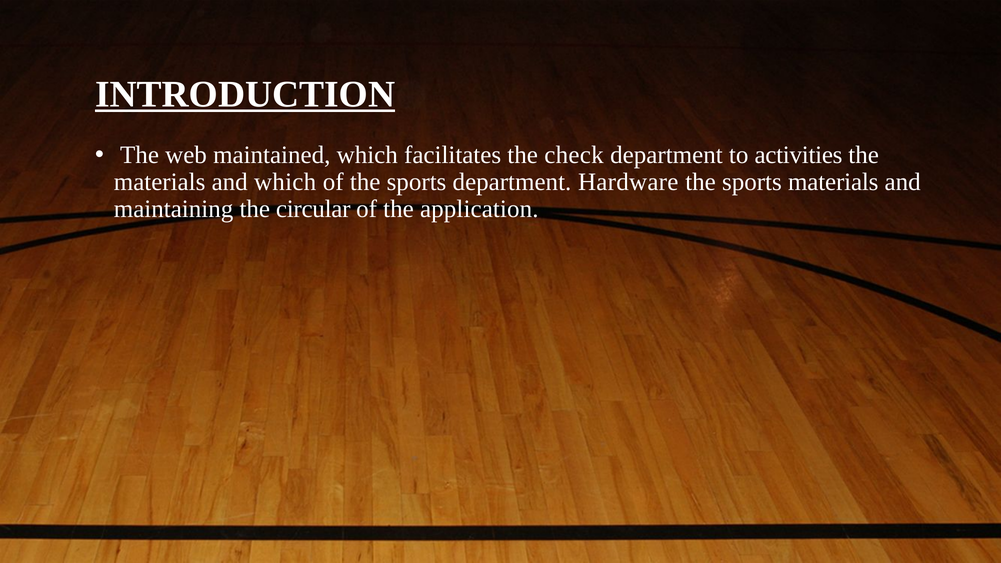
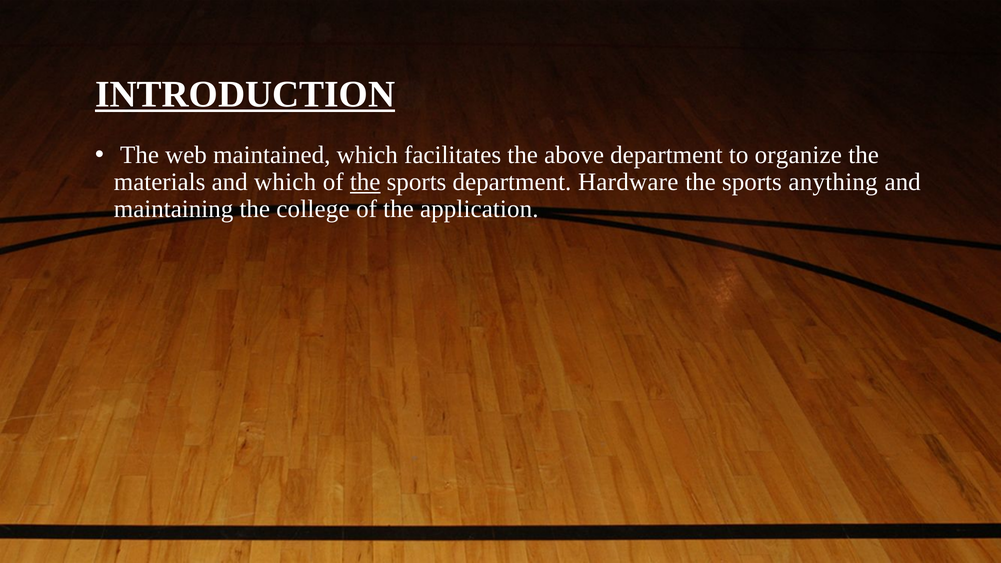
check: check -> above (574, 155)
activities: activities -> organize (798, 155)
the underline: none -> present (365, 182)
sports materials: materials -> anything (833, 182)
circular: circular -> college (313, 209)
